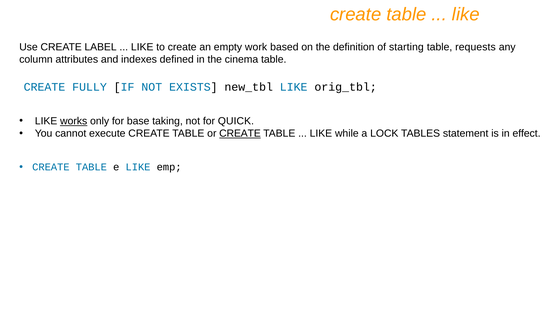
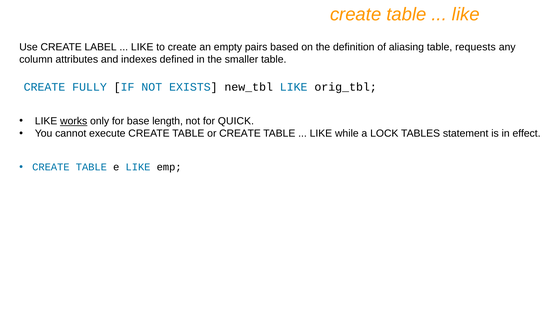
work: work -> pairs (256, 47)
starting: starting -> aliasing (406, 47)
cinema: cinema -> smaller (242, 59)
taking: taking -> length (168, 121)
CREATE underline: present -> none (240, 134)
